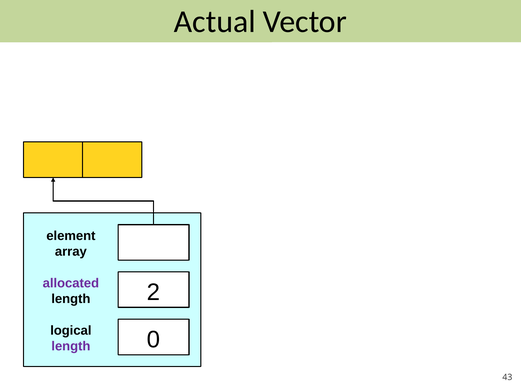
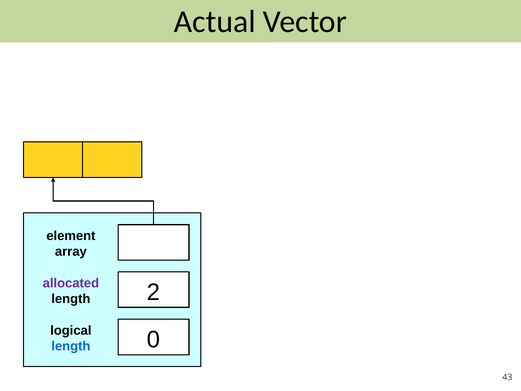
length colour: purple -> blue (71, 346)
